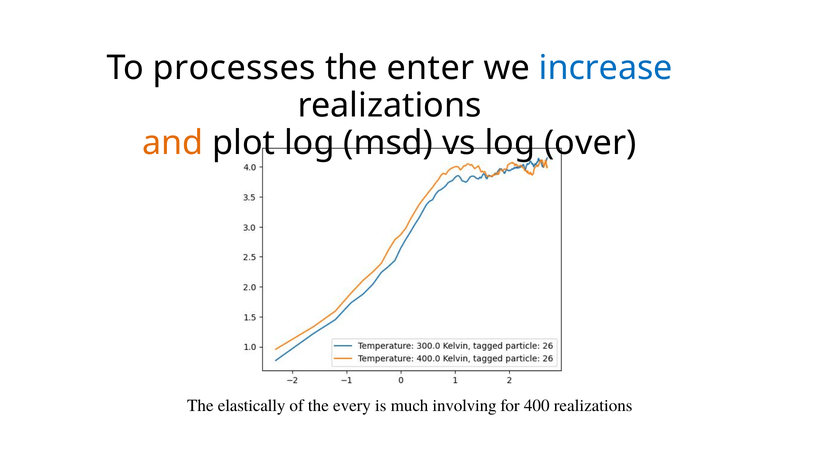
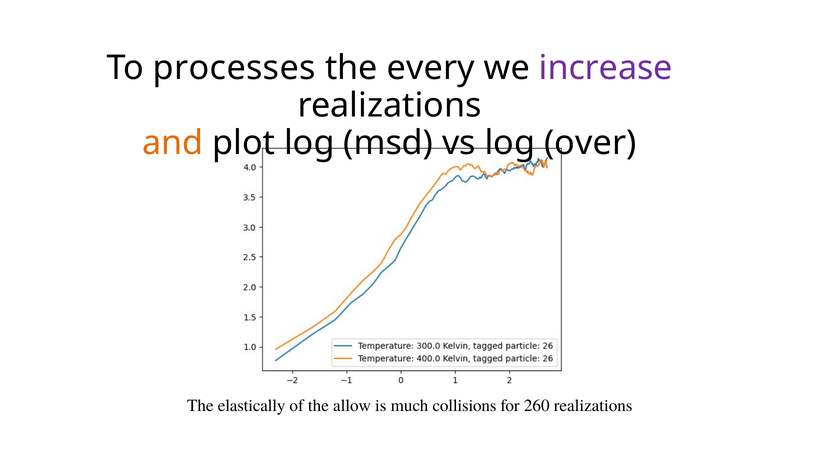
enter: enter -> every (431, 68)
increase colour: blue -> purple (606, 68)
every: every -> allow (352, 406)
involving: involving -> collisions (465, 406)
400: 400 -> 260 (537, 406)
